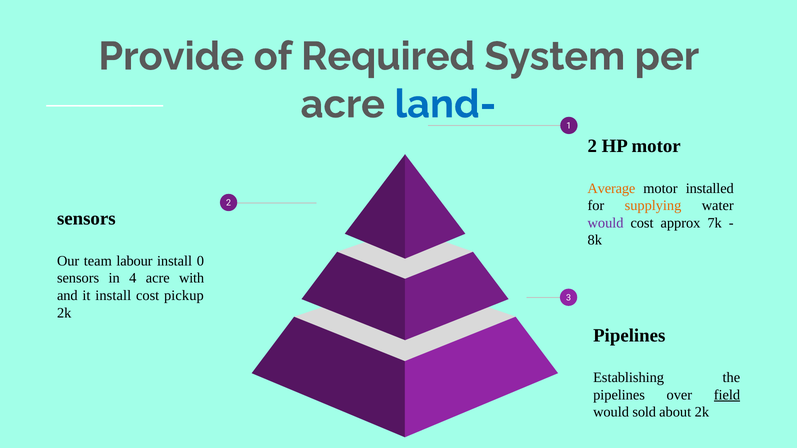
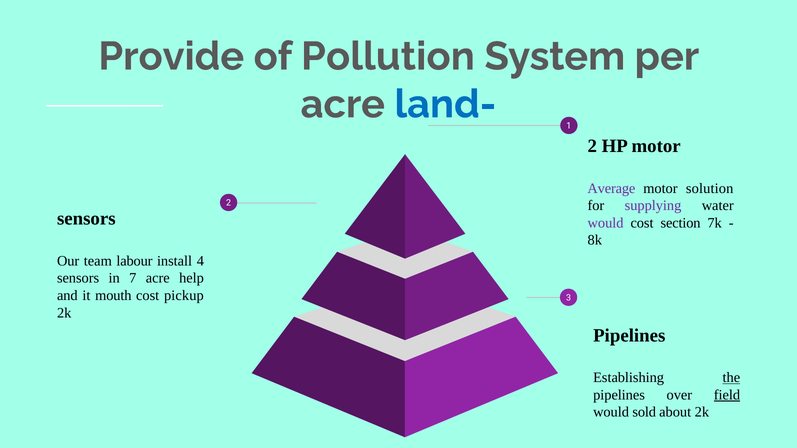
Required: Required -> Pollution (388, 56)
Average colour: orange -> purple (611, 188)
installed: installed -> solution (710, 188)
supplying colour: orange -> purple (653, 206)
approx: approx -> section (681, 223)
0: 0 -> 4 (200, 261)
4: 4 -> 7 (133, 278)
with: with -> help (192, 278)
it install: install -> mouth (113, 296)
the underline: none -> present (731, 378)
